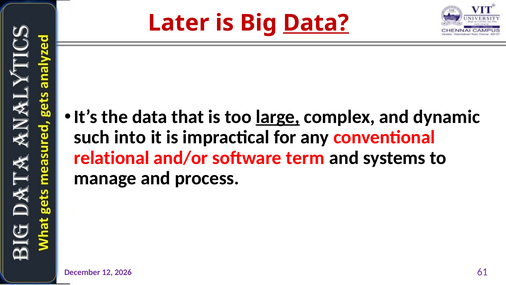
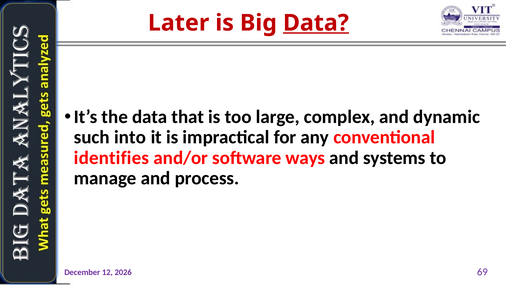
large underline: present -> none (278, 117)
relational: relational -> identifies (111, 158)
term: term -> ways (305, 158)
61: 61 -> 69 (482, 272)
